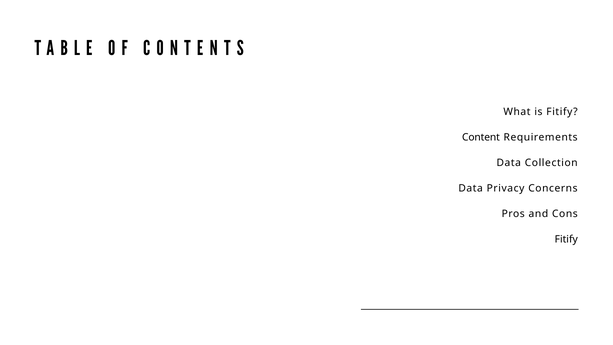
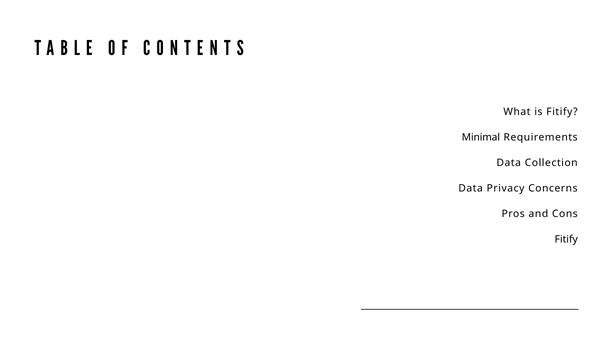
Content: Content -> Minimal (481, 137)
